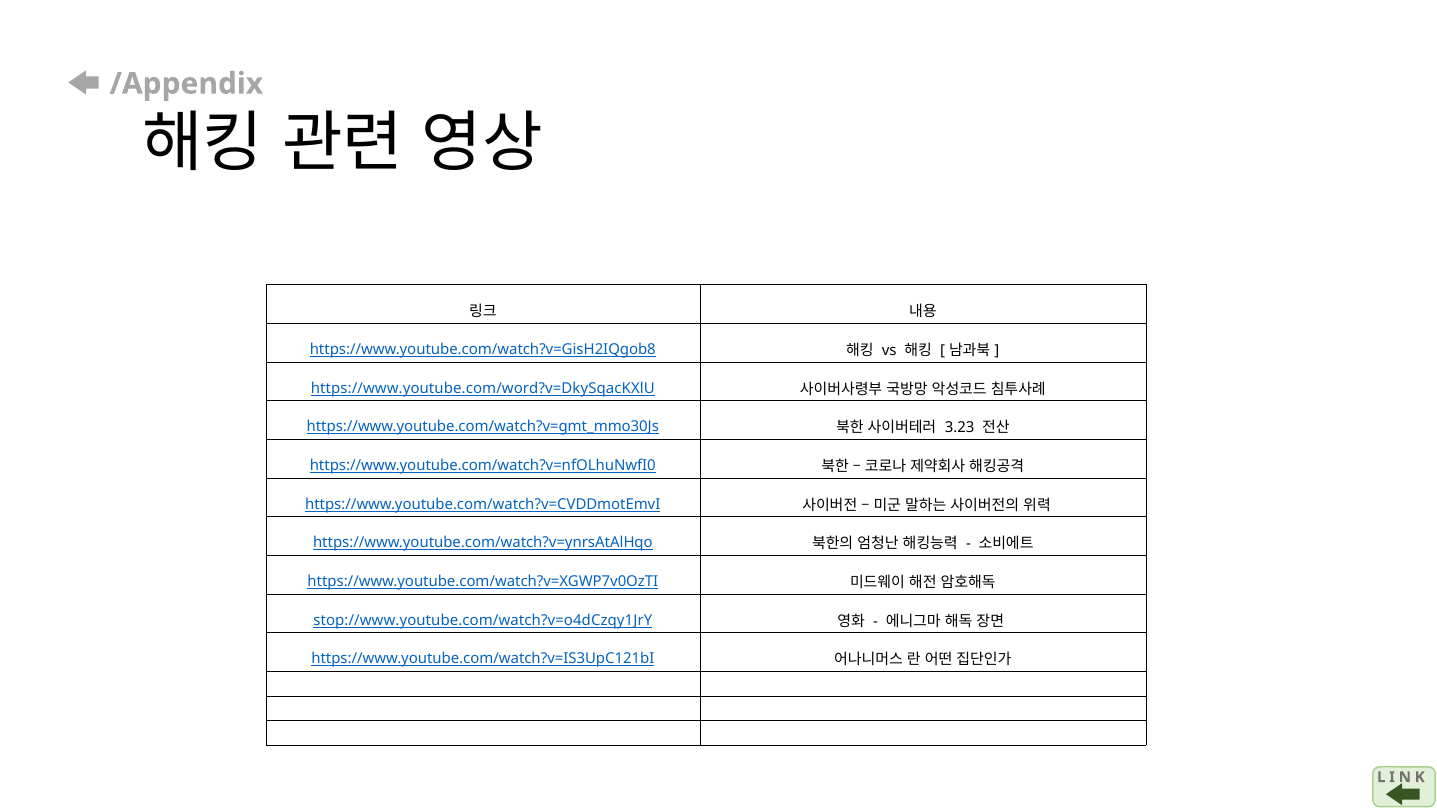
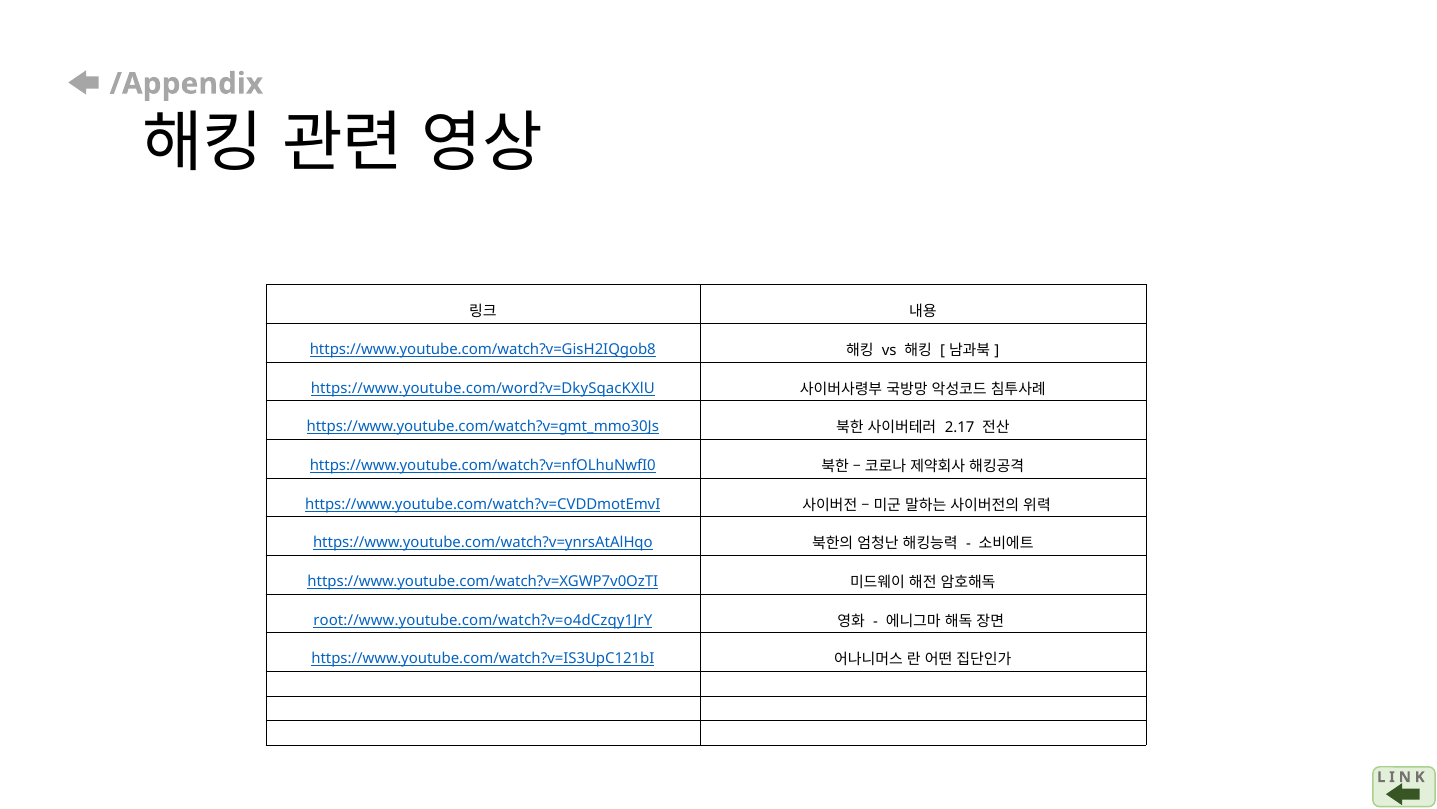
3.23: 3.23 -> 2.17 (960, 427)
stop://www.youtube.com/watch?v=o4dCzqy1JrY: stop://www.youtube.com/watch?v=o4dCzqy1JrY -> root://www.youtube.com/watch?v=o4dCzqy1JrY (483, 620)
